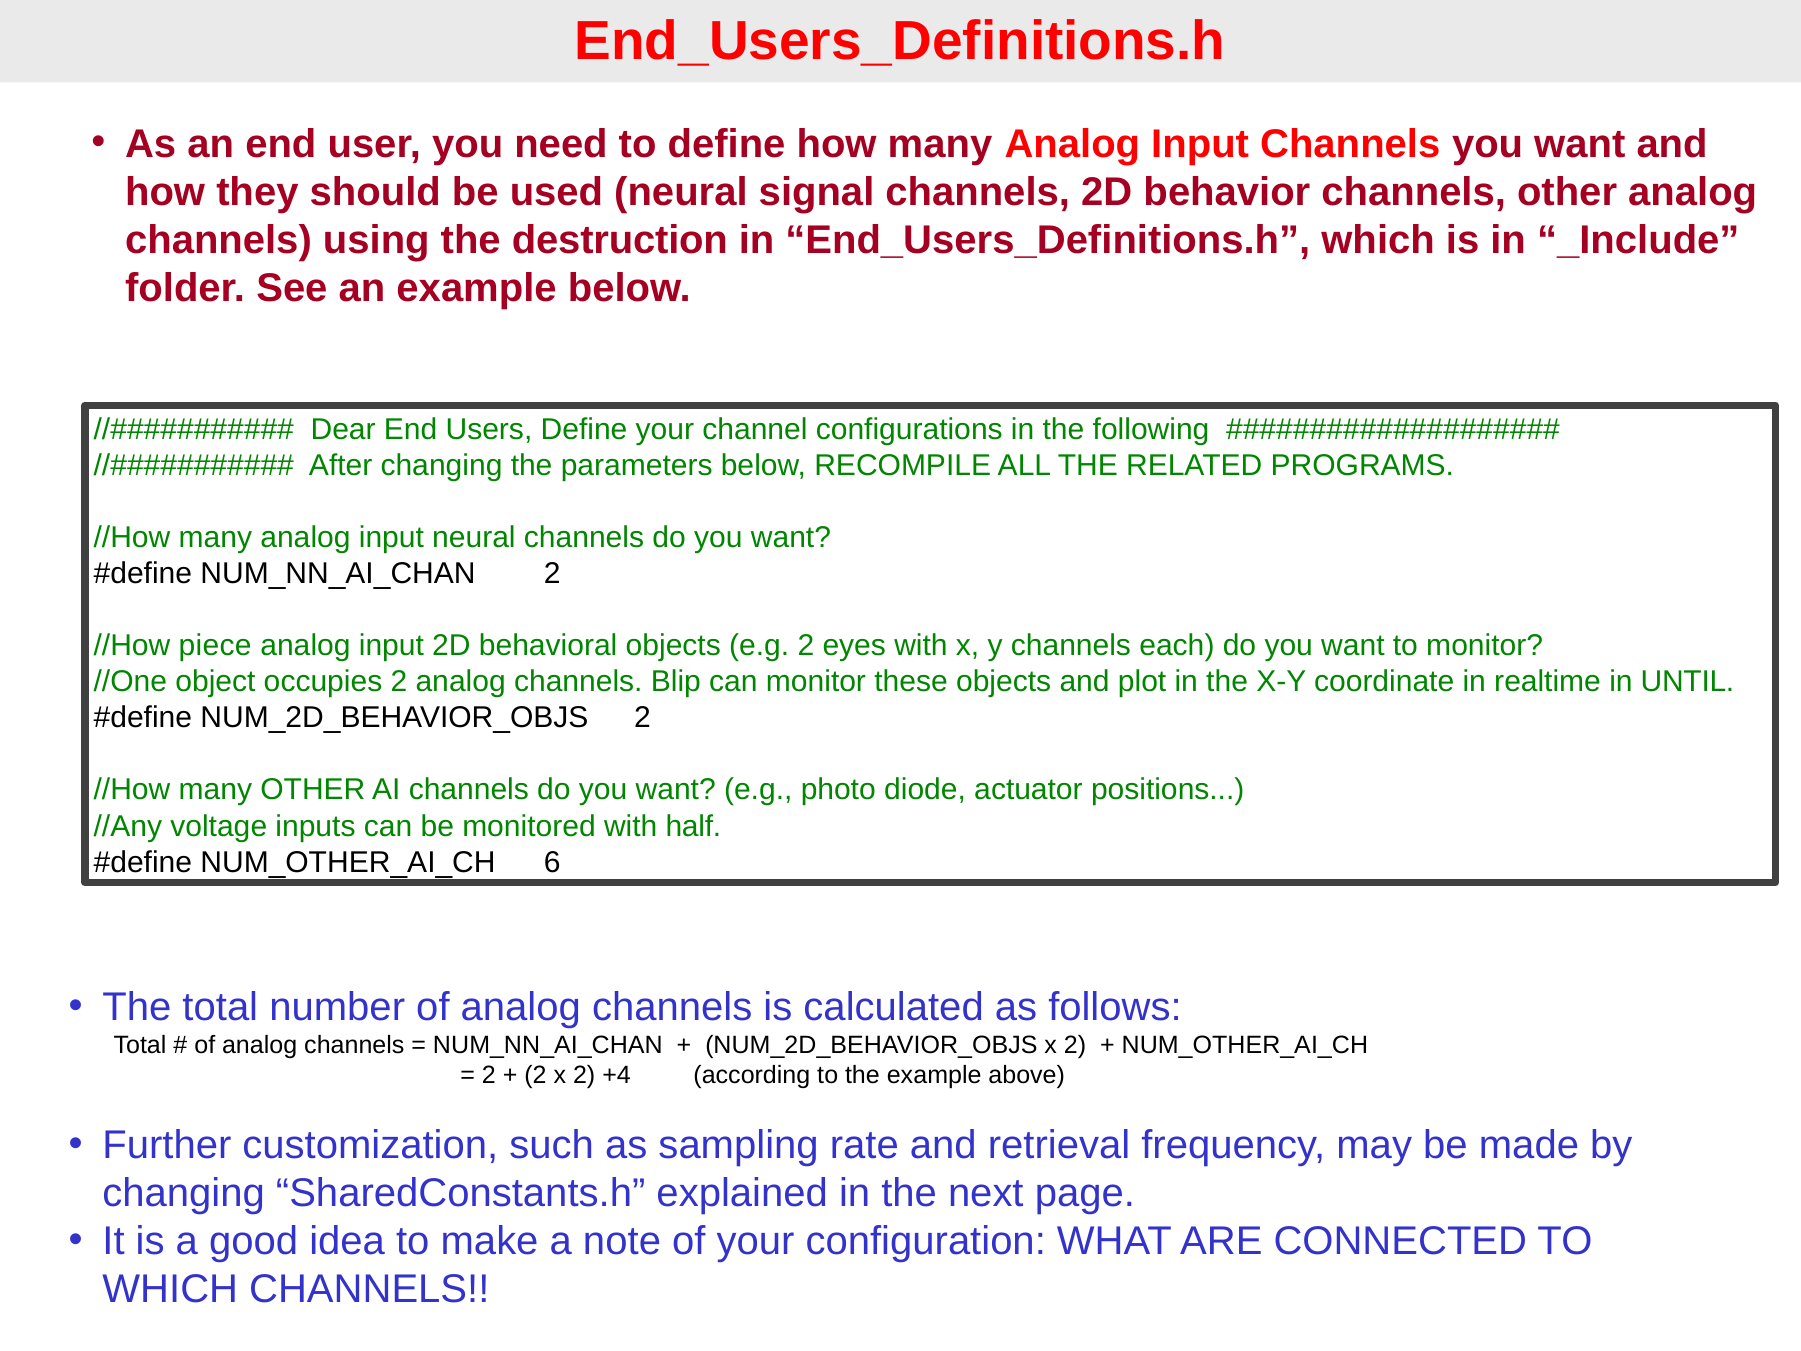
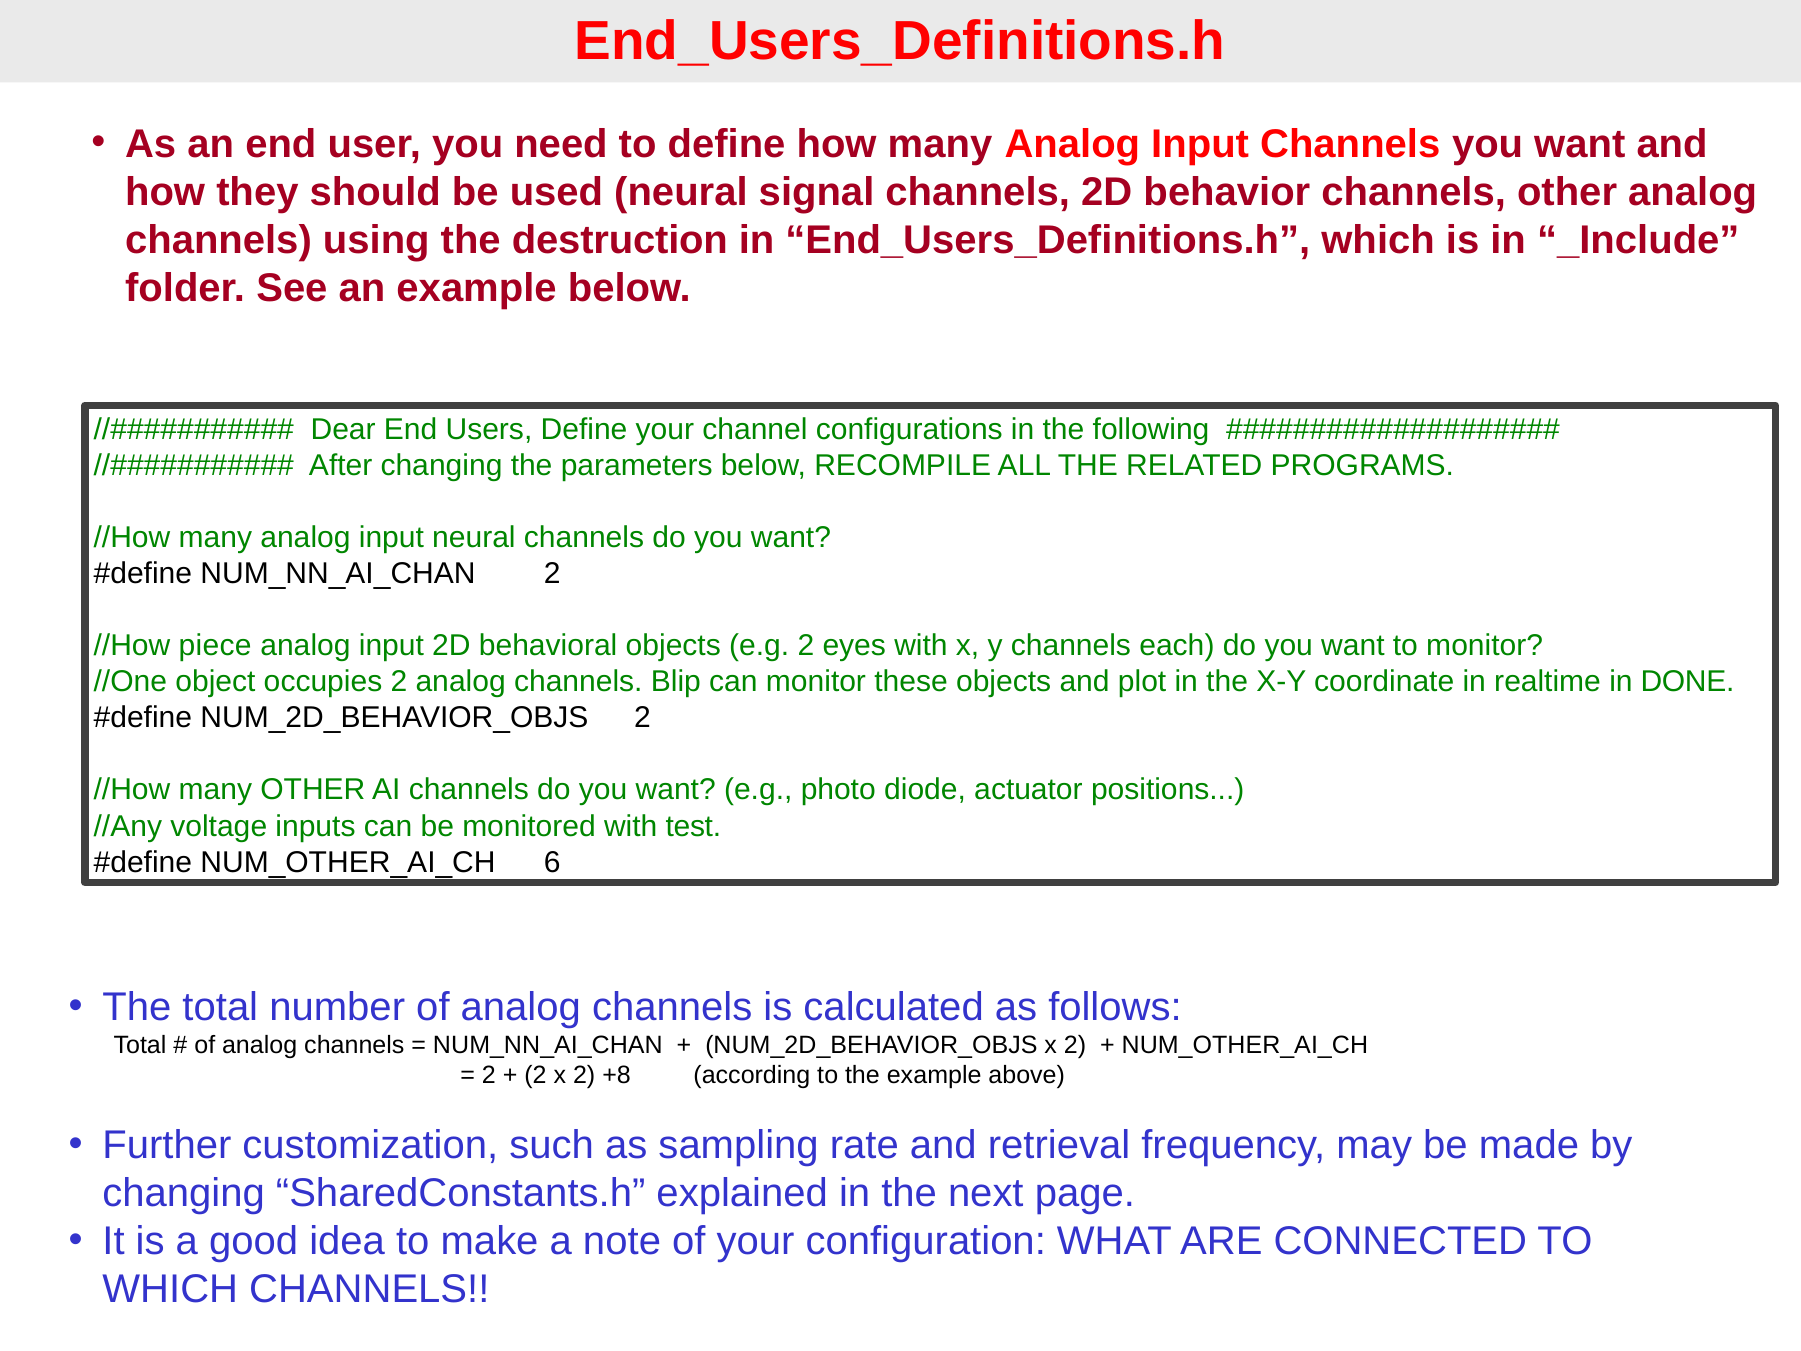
UNTIL: UNTIL -> DONE (1687, 682)
half: half -> test (693, 826)
+4: +4 -> +8 (617, 1075)
